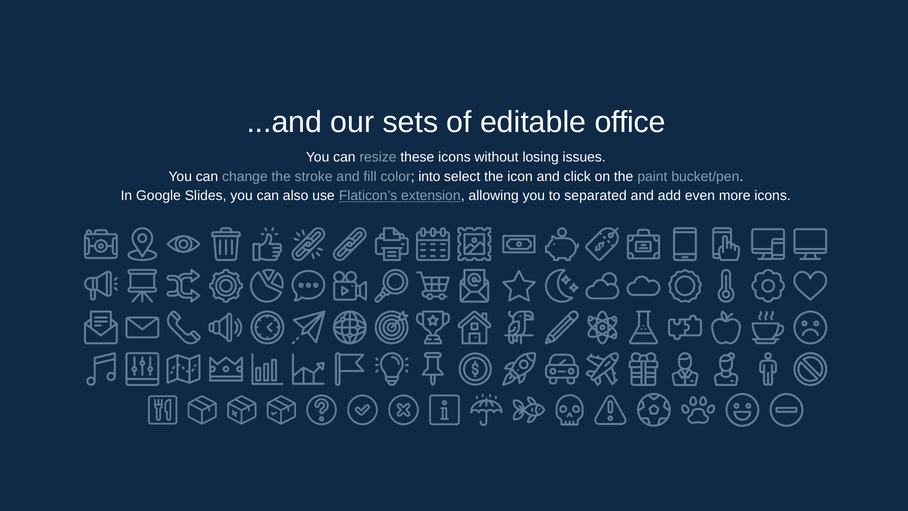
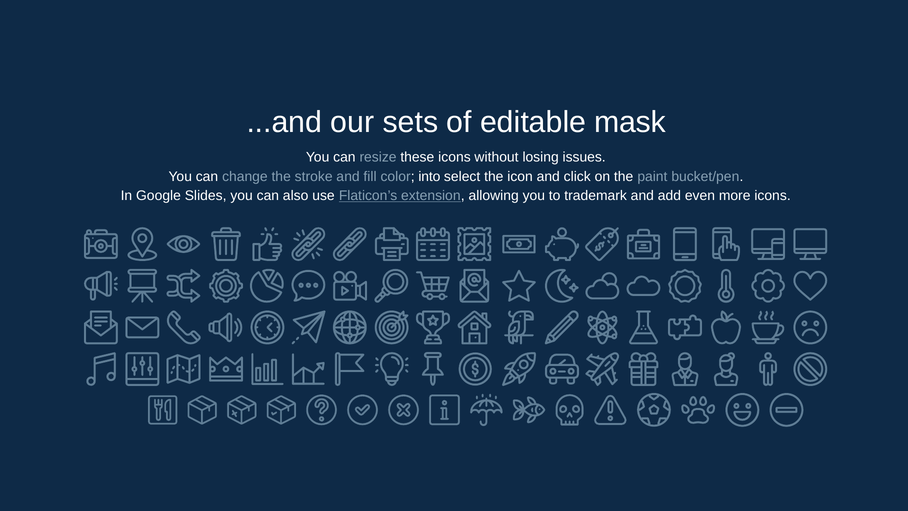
office: office -> mask (630, 122)
separated: separated -> trademark (596, 196)
